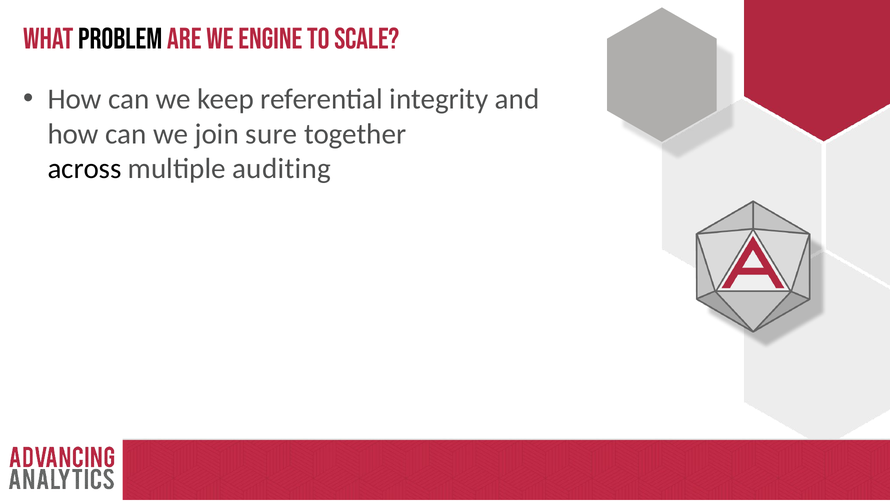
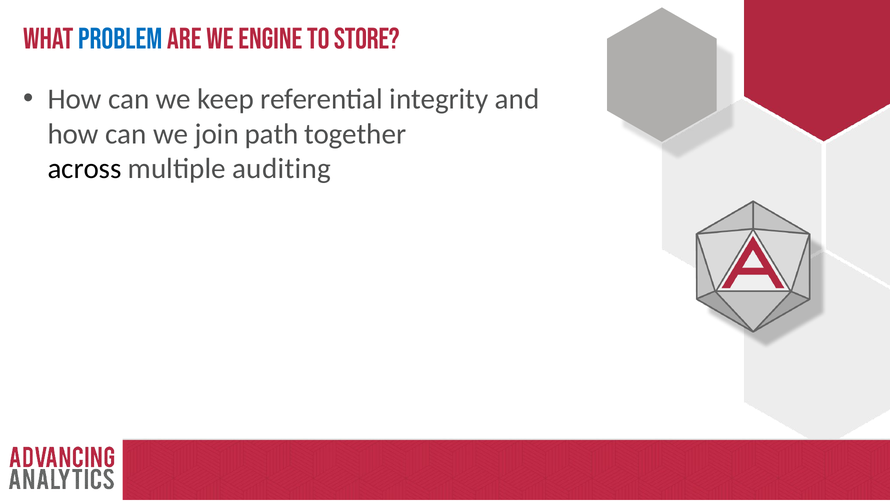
problem colour: black -> blue (120, 39)
scale: scale -> store (367, 39)
sure: sure -> path (272, 134)
